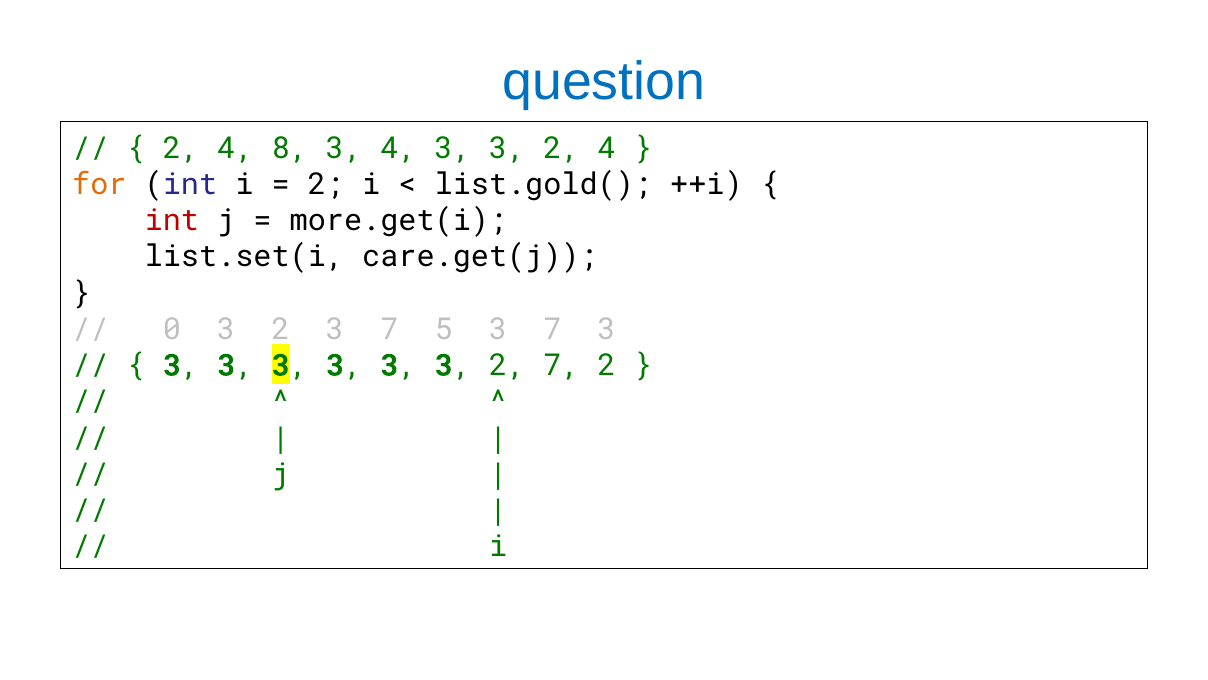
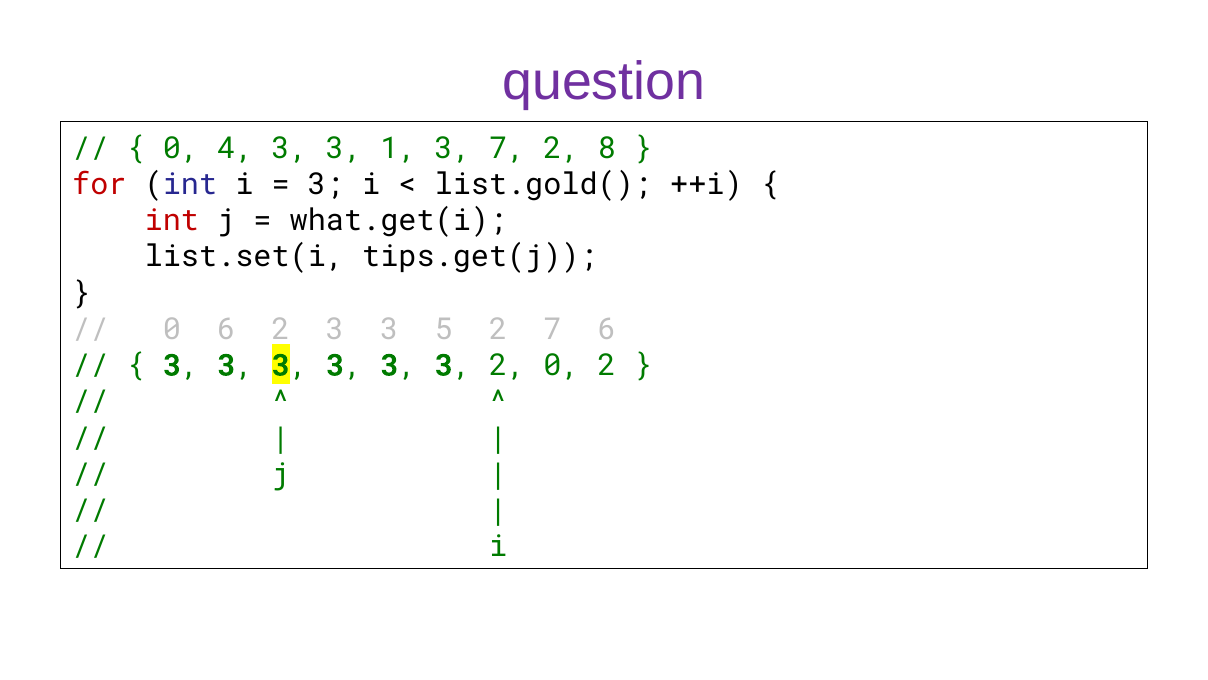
question colour: blue -> purple (604, 81)
2: 2 -> 0 (181, 148)
4 8: 8 -> 3 (290, 148)
3 4: 4 -> 1 (398, 148)
3: 3 -> 7 (507, 148)
4: 4 -> 8 (607, 148)
for colour: orange -> red (99, 184)
2: 2 -> 3 (326, 184)
more.get(i: more.get(i -> what.get(i (398, 220)
care.get(j: care.get(j -> tips.get(j (480, 257)
0 3: 3 -> 6 (226, 329)
7: 7 -> 3 (389, 329)
5 3: 3 -> 2 (498, 329)
7 3: 3 -> 6 (607, 329)
2 7: 7 -> 0 (561, 365)
